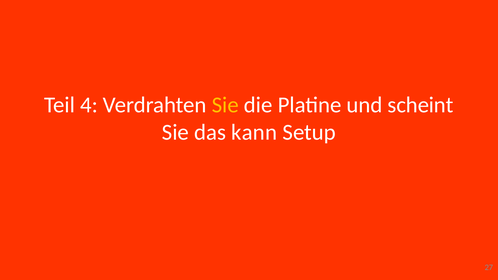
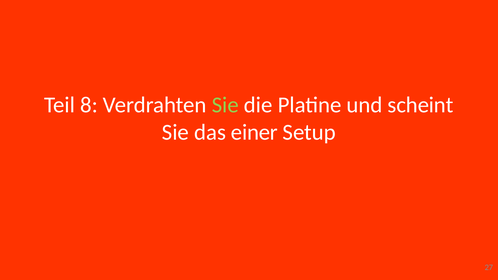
4: 4 -> 8 (89, 105)
Sie colour: yellow -> light green (225, 105)
kann: kann -> einer (254, 132)
